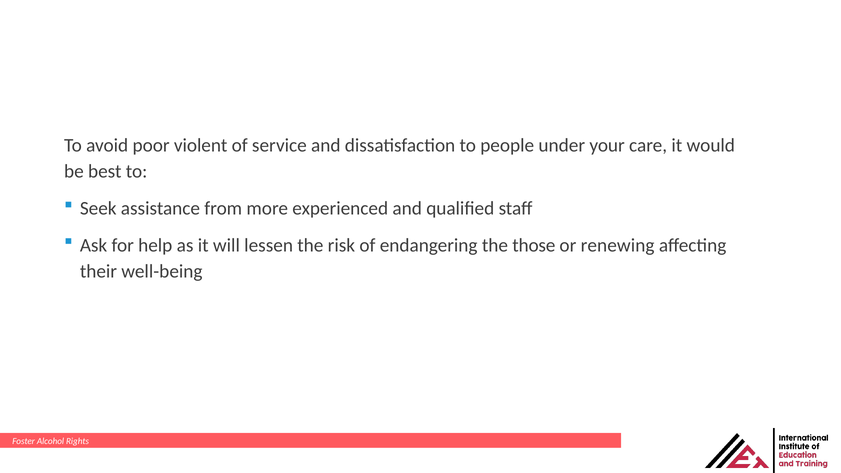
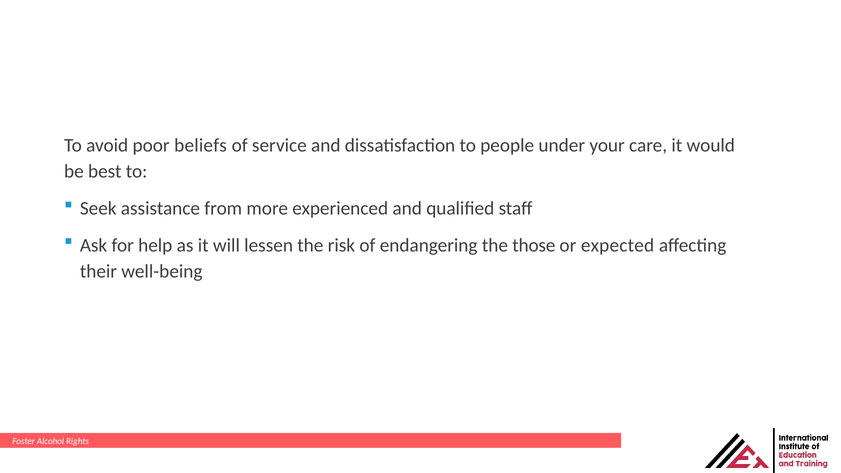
violent: violent -> beliefs (201, 145)
renewing: renewing -> expected (618, 245)
